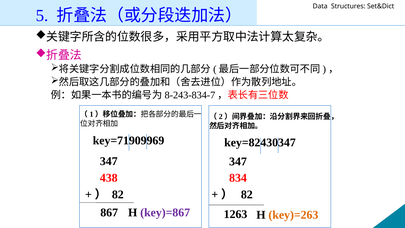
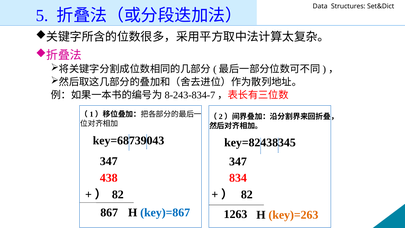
key=71909969: key=71909969 -> key=68739043 (129, 141)
key=82430347: key=82430347 -> key=82438345 (260, 142)
key)=867 colour: purple -> blue (165, 212)
